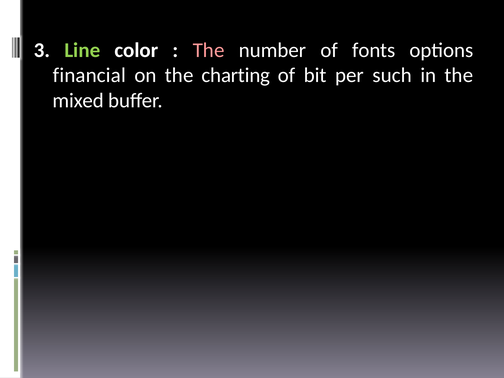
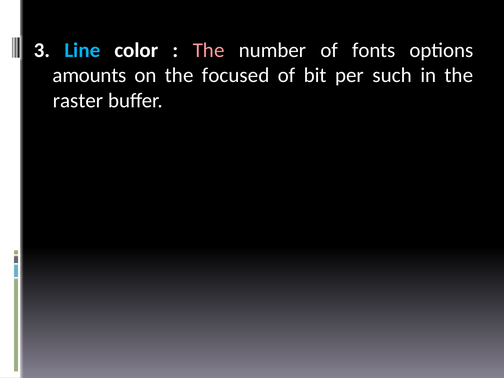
Line colour: light green -> light blue (82, 50)
financial: financial -> amounts (90, 75)
charting: charting -> focused (236, 75)
mixed: mixed -> raster (78, 101)
